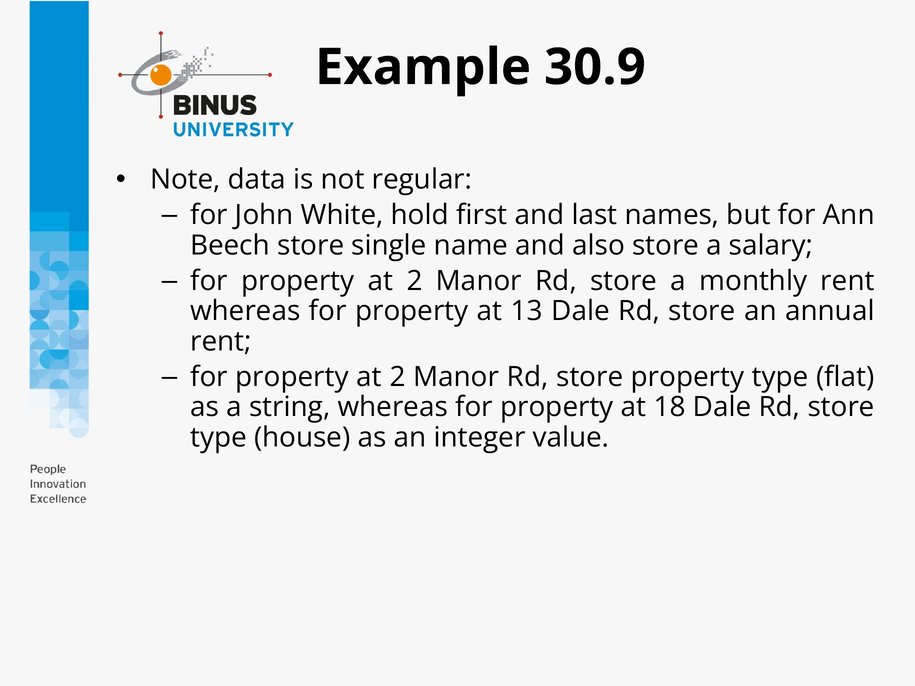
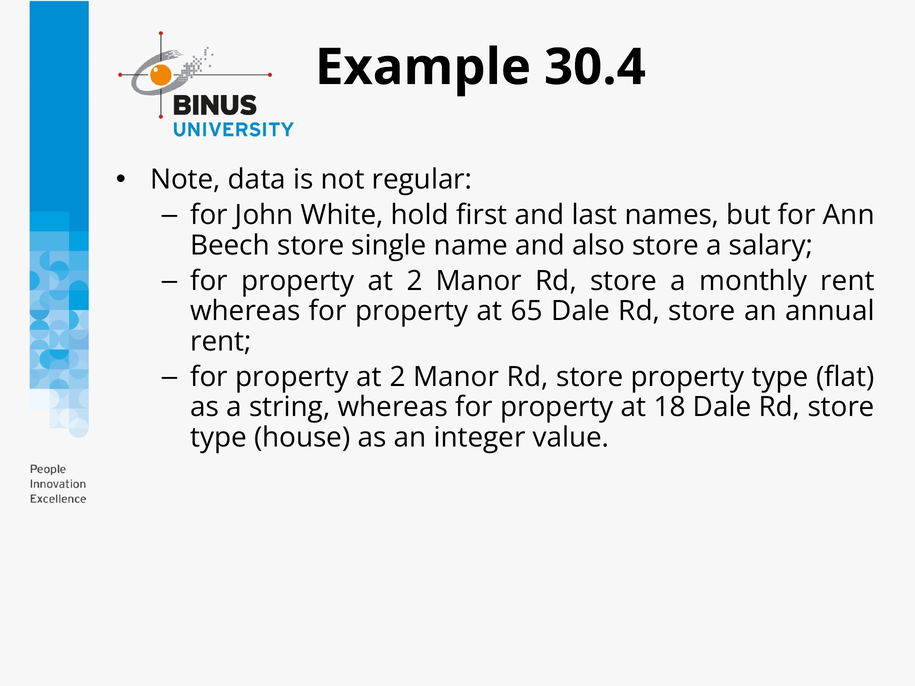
30.9: 30.9 -> 30.4 (595, 67)
13: 13 -> 65 (527, 311)
